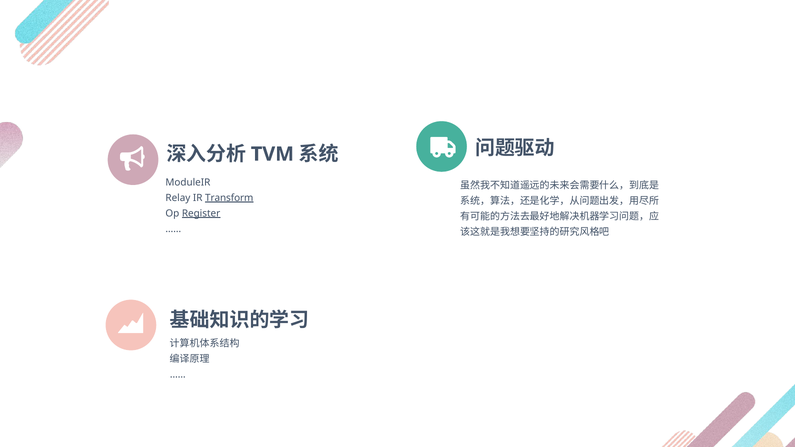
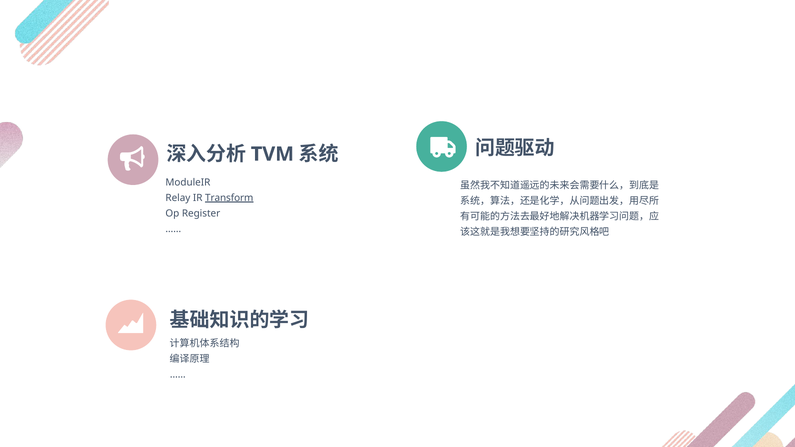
Register underline: present -> none (201, 213)
